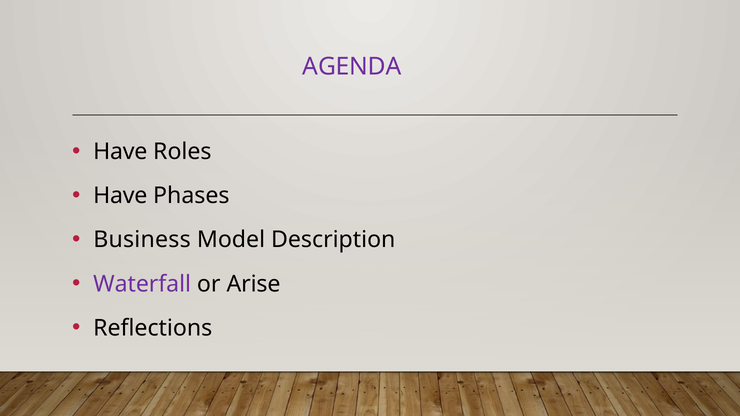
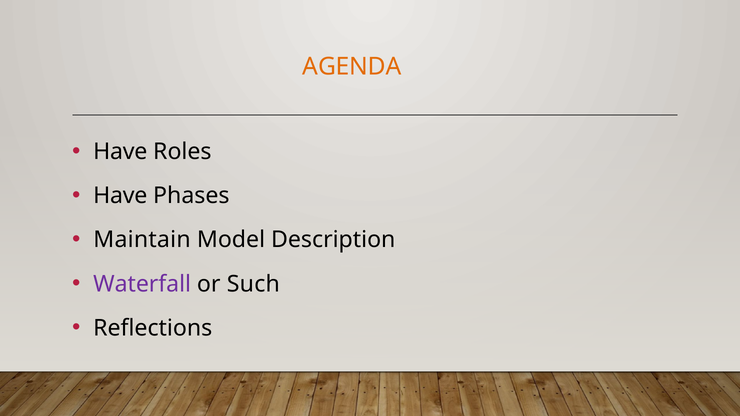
AGENDA colour: purple -> orange (352, 66)
Business: Business -> Maintain (142, 240)
Arise: Arise -> Such (253, 284)
